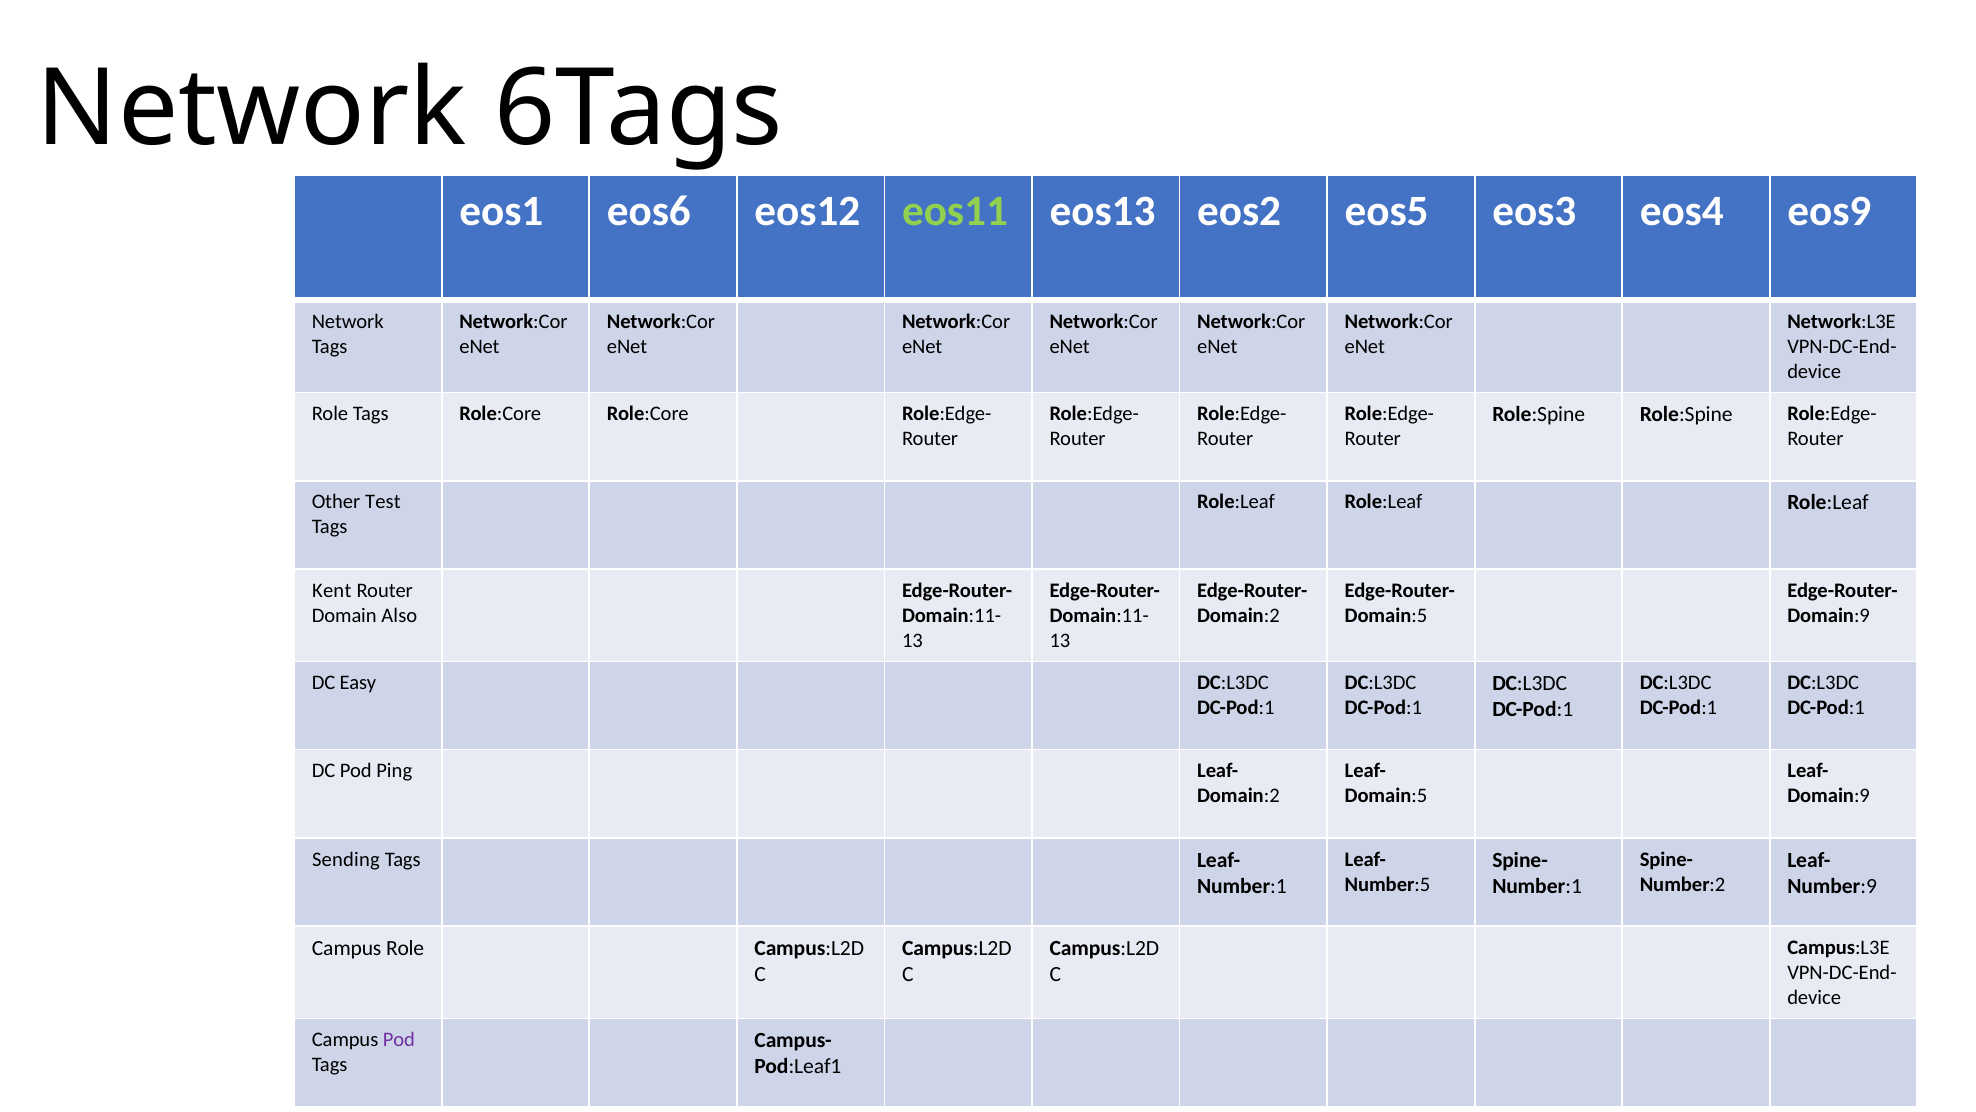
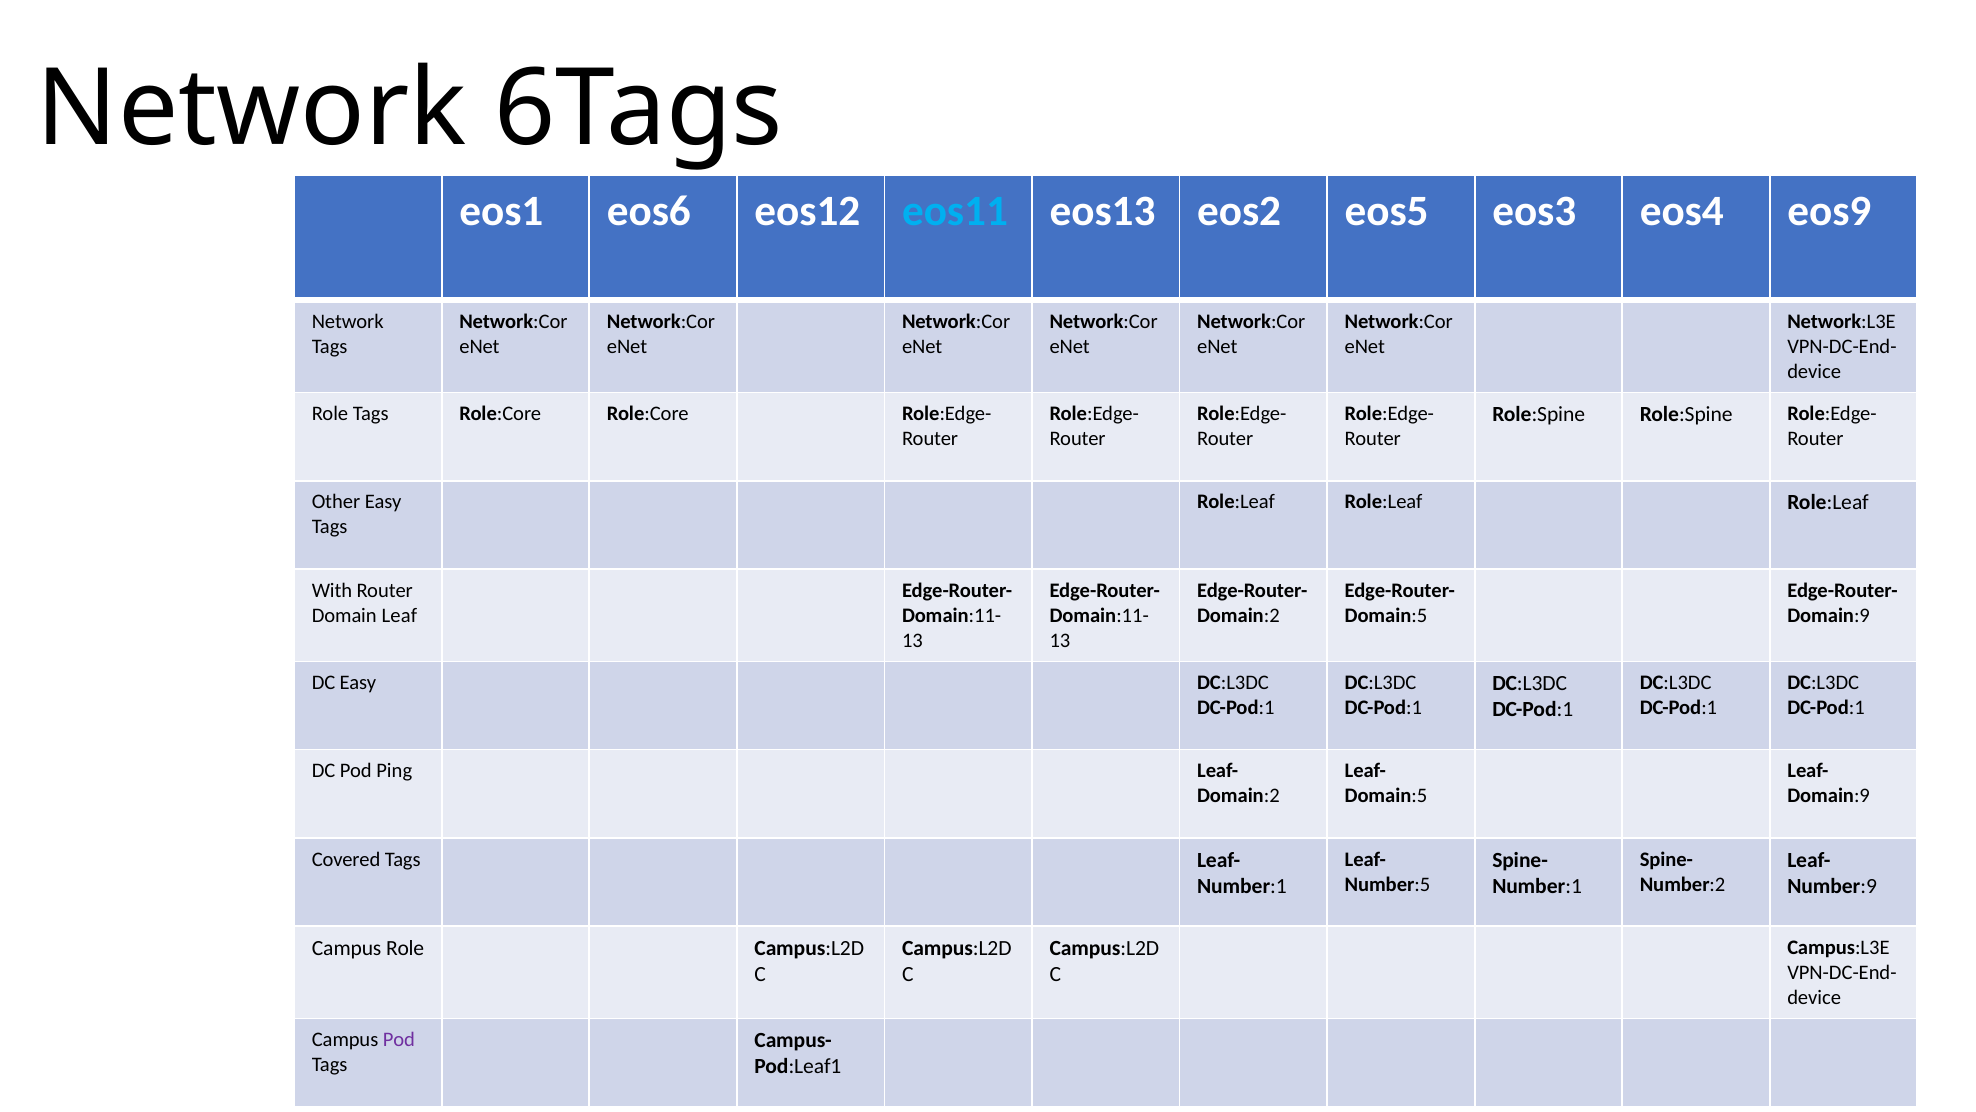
eos11 colour: light green -> light blue (955, 211)
Other Test: Test -> Easy (383, 502)
Kent: Kent -> With (332, 590)
Also: Also -> Leaf (399, 615)
Sending: Sending -> Covered (346, 859)
